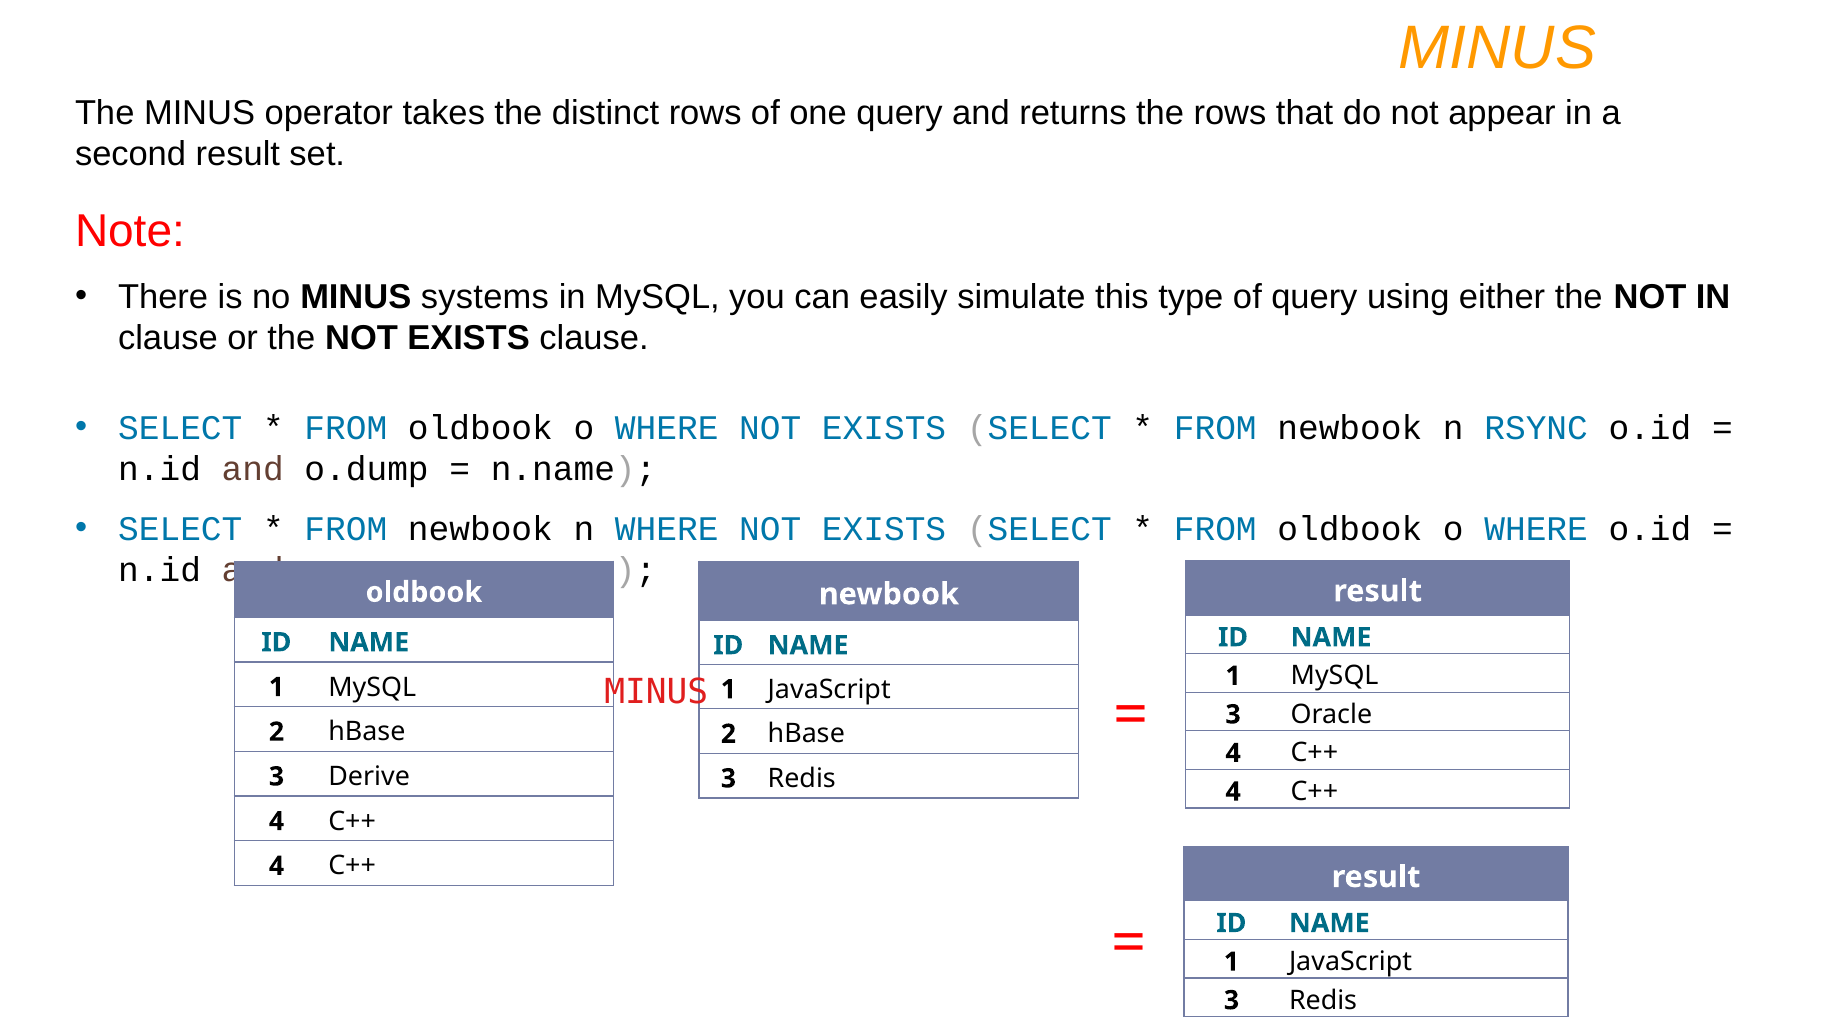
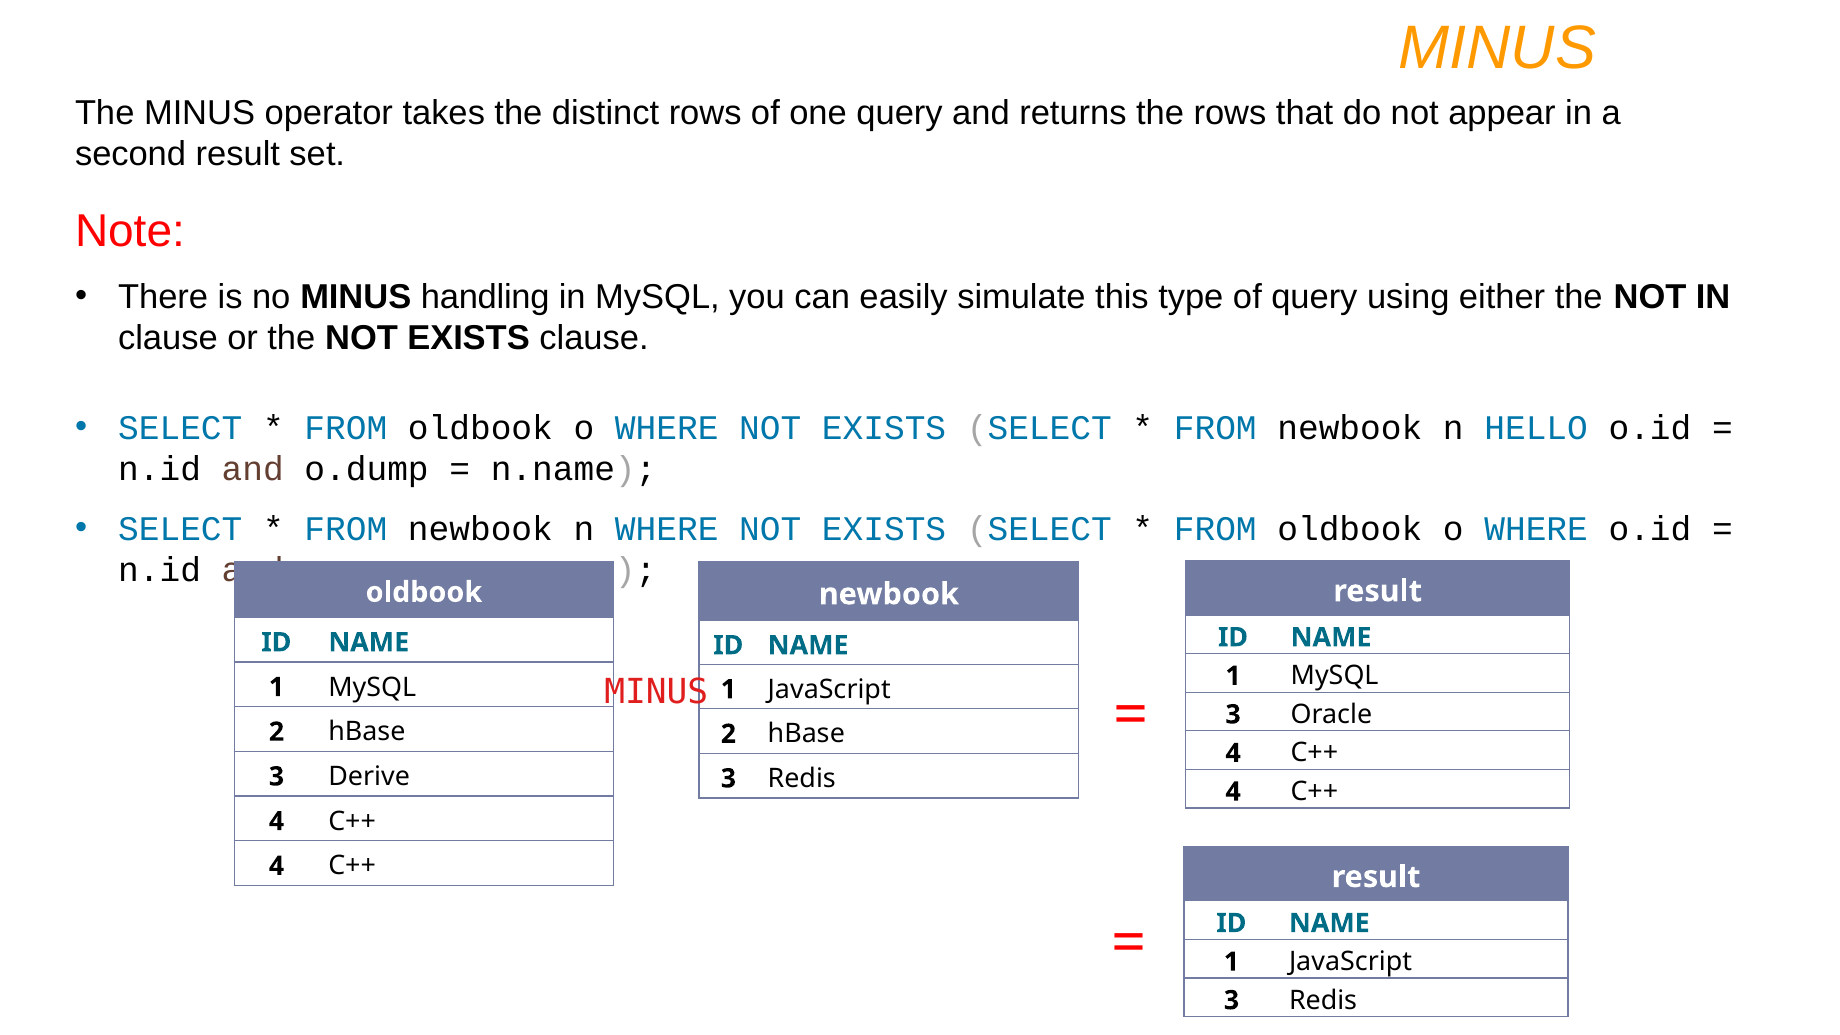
systems: systems -> handling (485, 297)
RSYNC: RSYNC -> HELLO (1536, 428)
